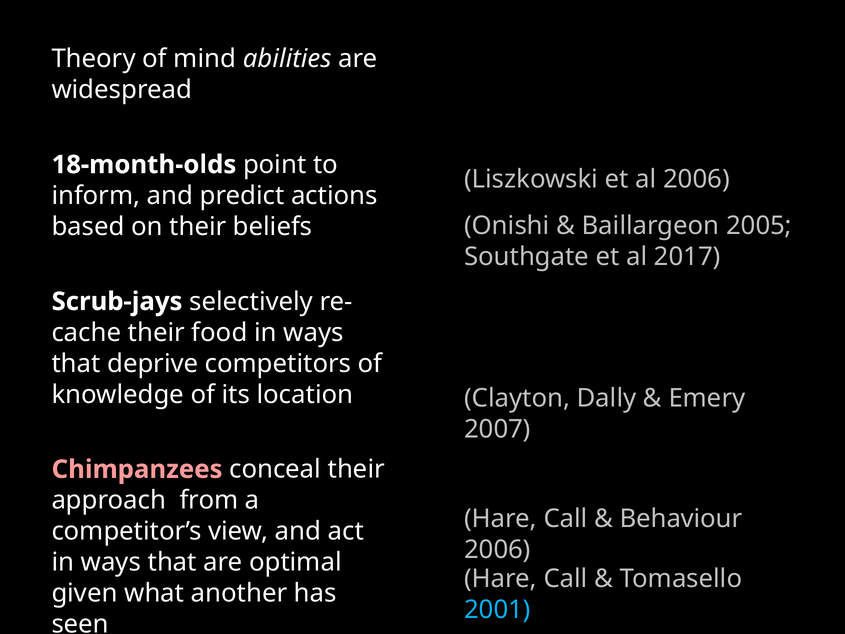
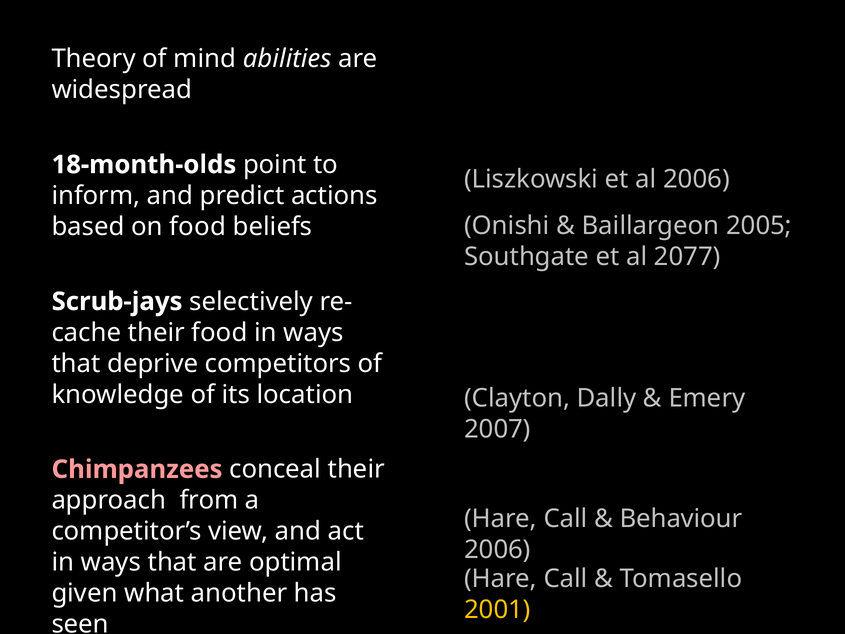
on their: their -> food (198, 227)
2017: 2017 -> 2077 (687, 257)
2001 colour: light blue -> yellow (497, 609)
